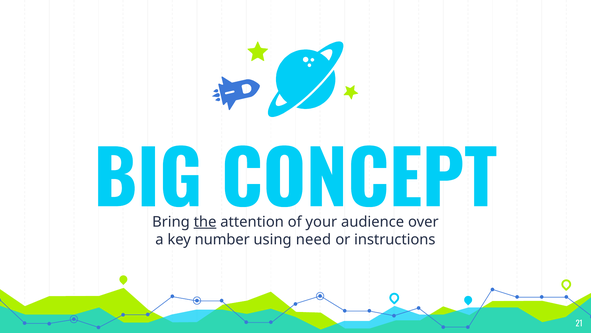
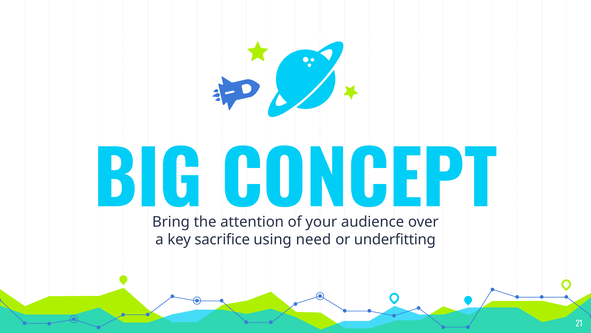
the underline: present -> none (205, 222)
number: number -> sacrifice (222, 239)
instructions: instructions -> underfitting (395, 239)
